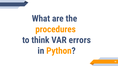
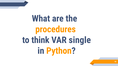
errors: errors -> single (80, 40)
